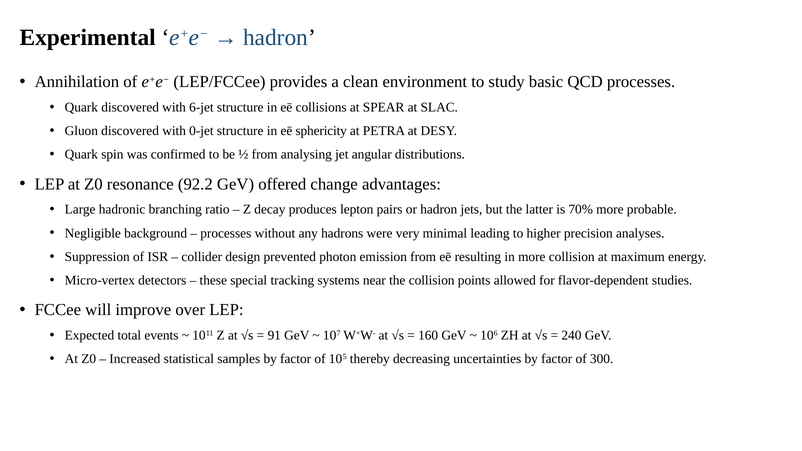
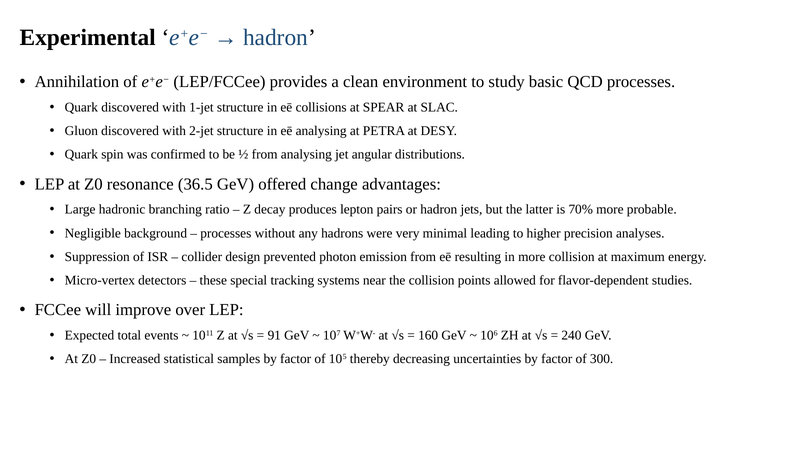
6-jet: 6-jet -> 1-jet (201, 107)
0-jet: 0-jet -> 2-jet (201, 131)
eē sphericity: sphericity -> analysing (321, 131)
92.2: 92.2 -> 36.5 (195, 184)
